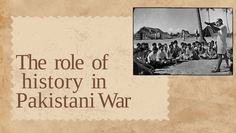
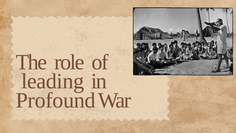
history: history -> leading (53, 81)
Pakistani: Pakistani -> Profound (56, 100)
